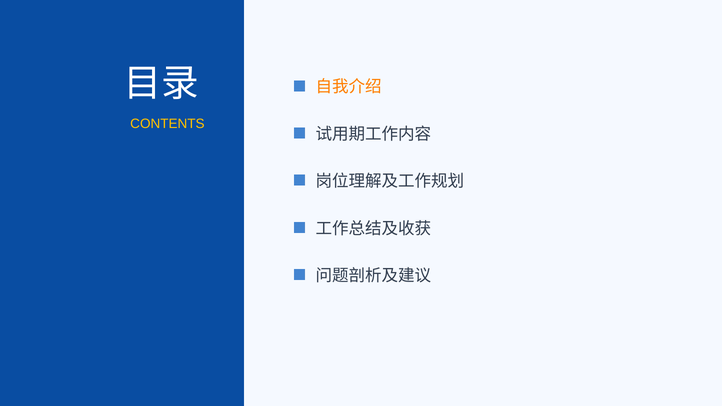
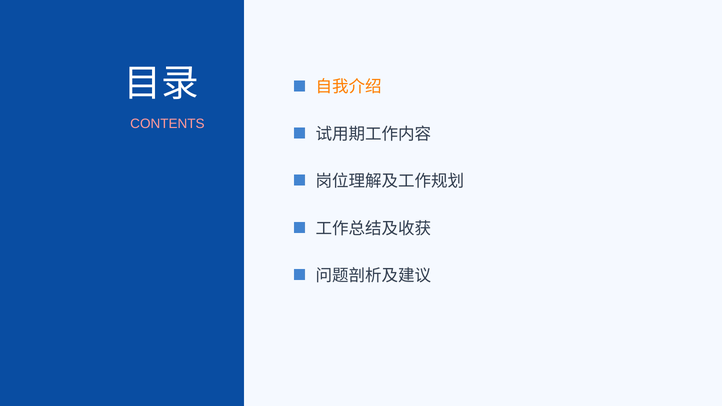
CONTENTS colour: yellow -> pink (167, 124)
